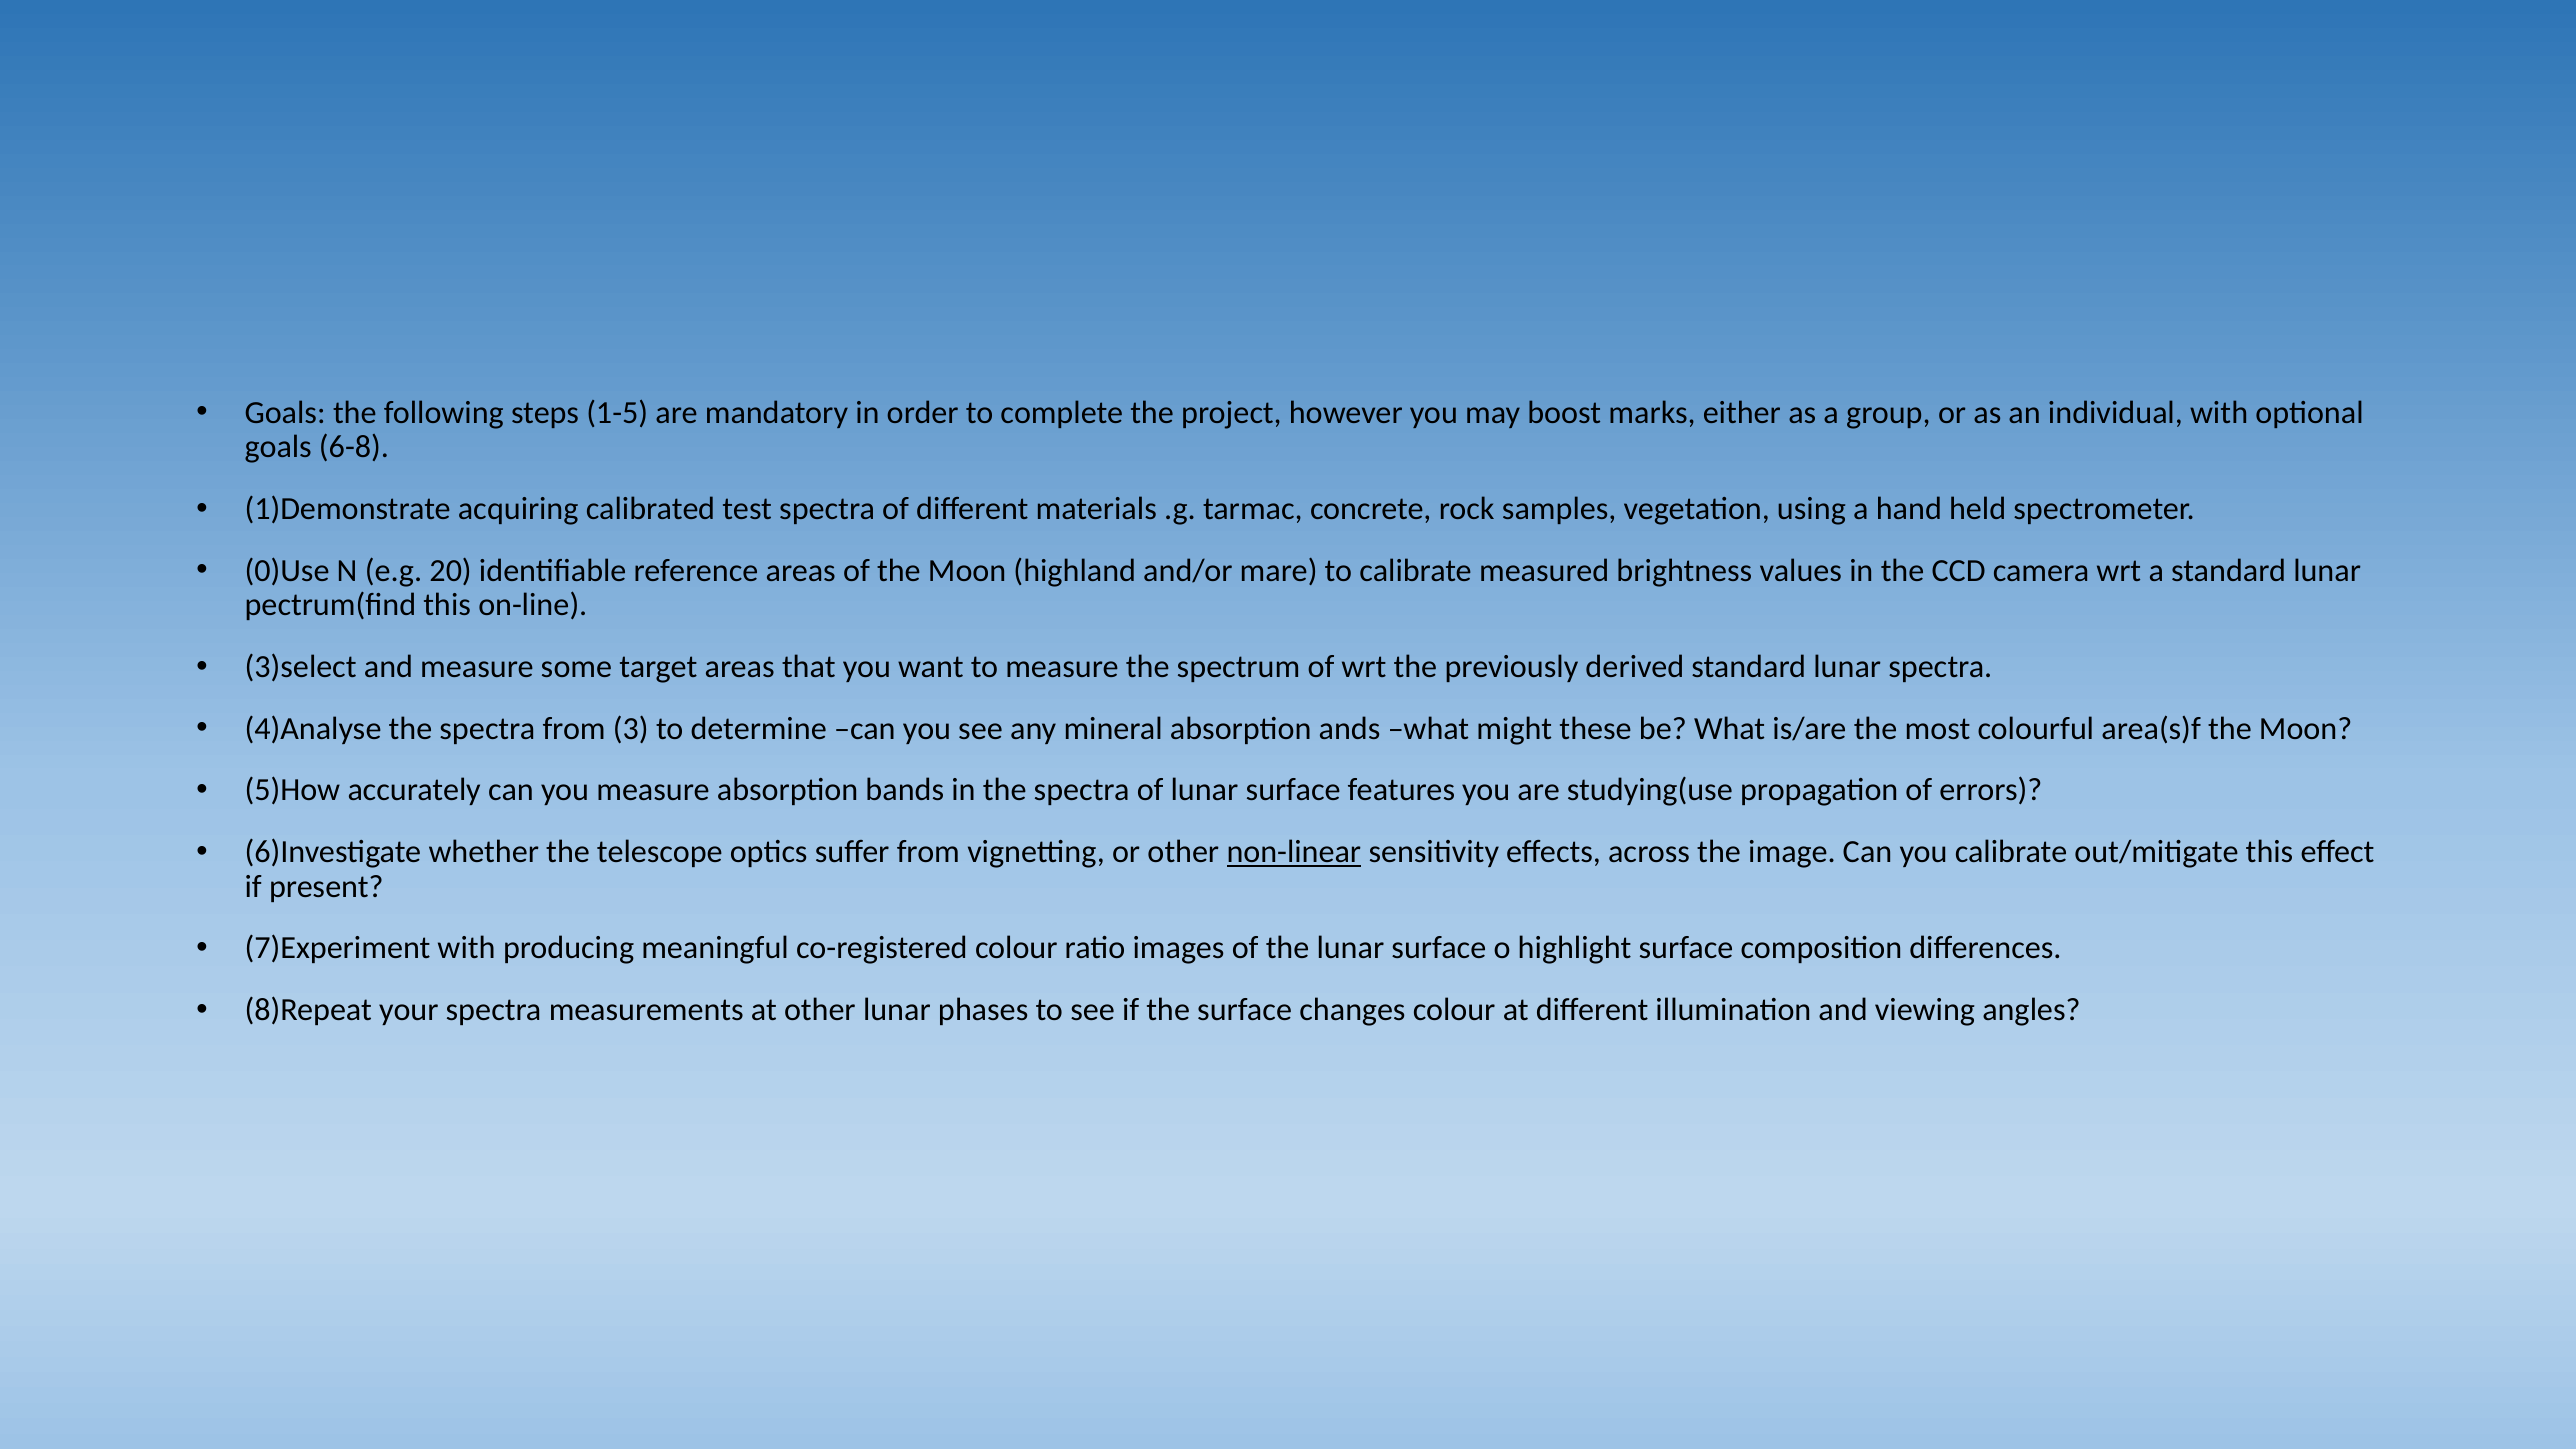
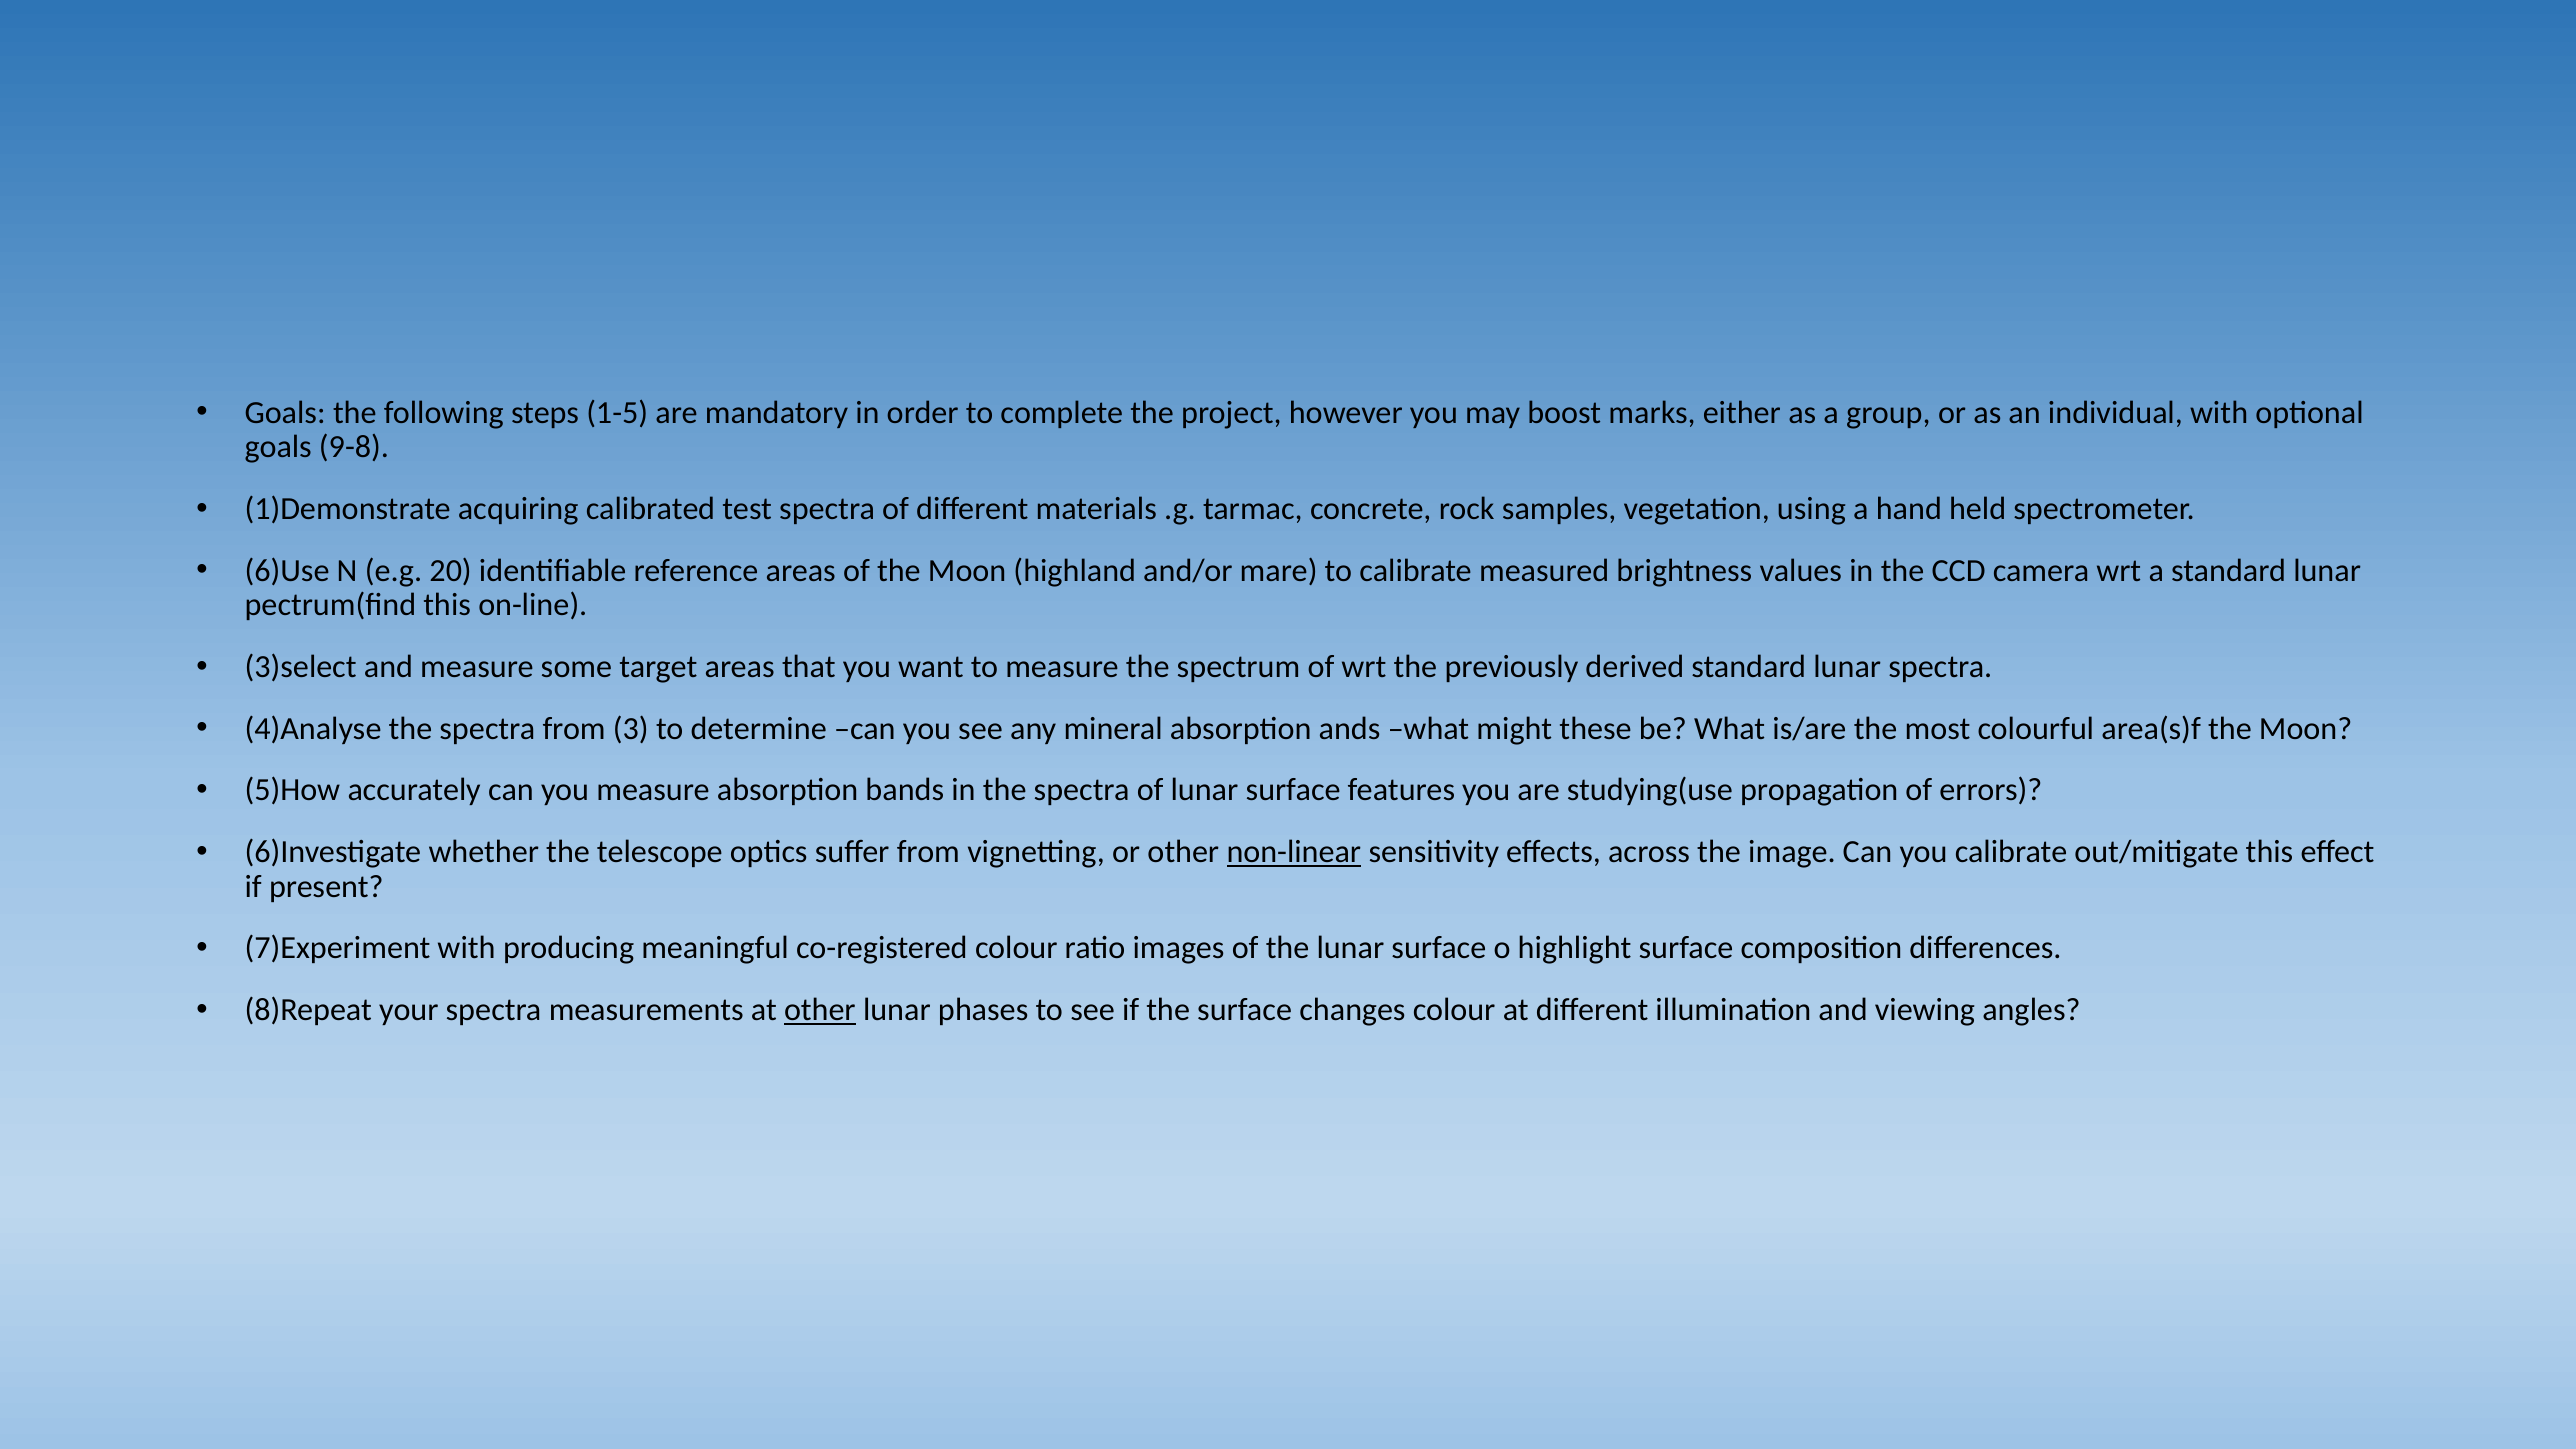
6-8: 6-8 -> 9-8 (354, 447)
0)Use: 0)Use -> 6)Use (287, 571)
other underline: none -> present (820, 1010)
